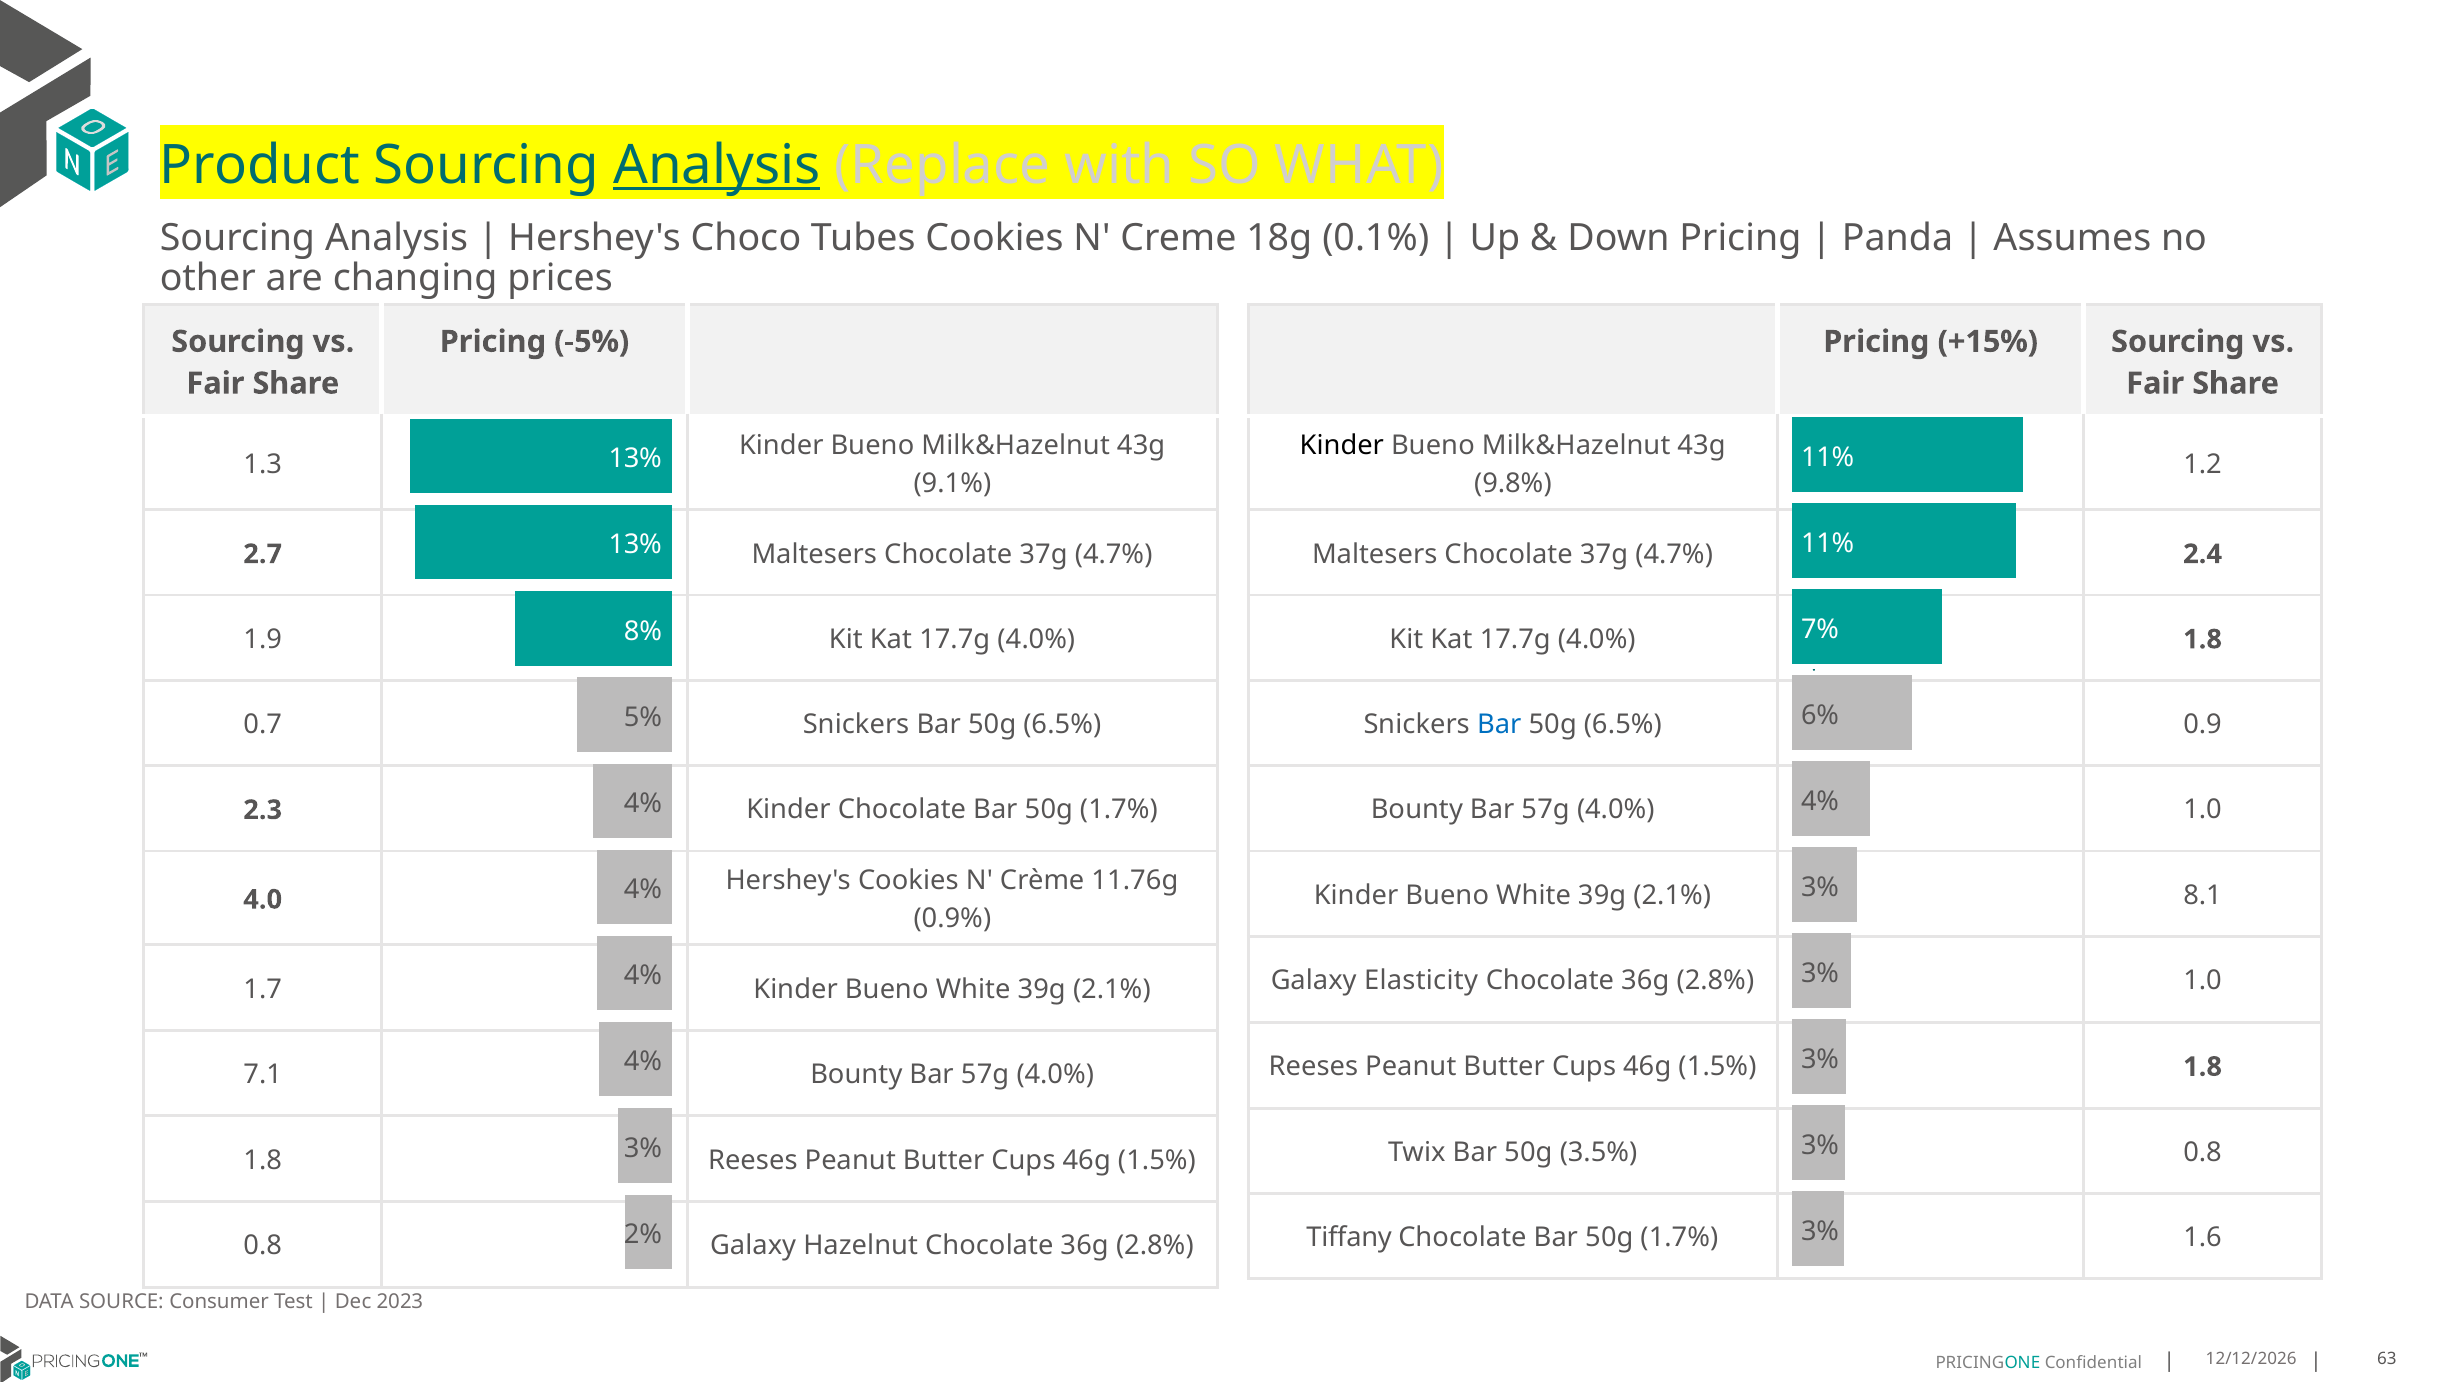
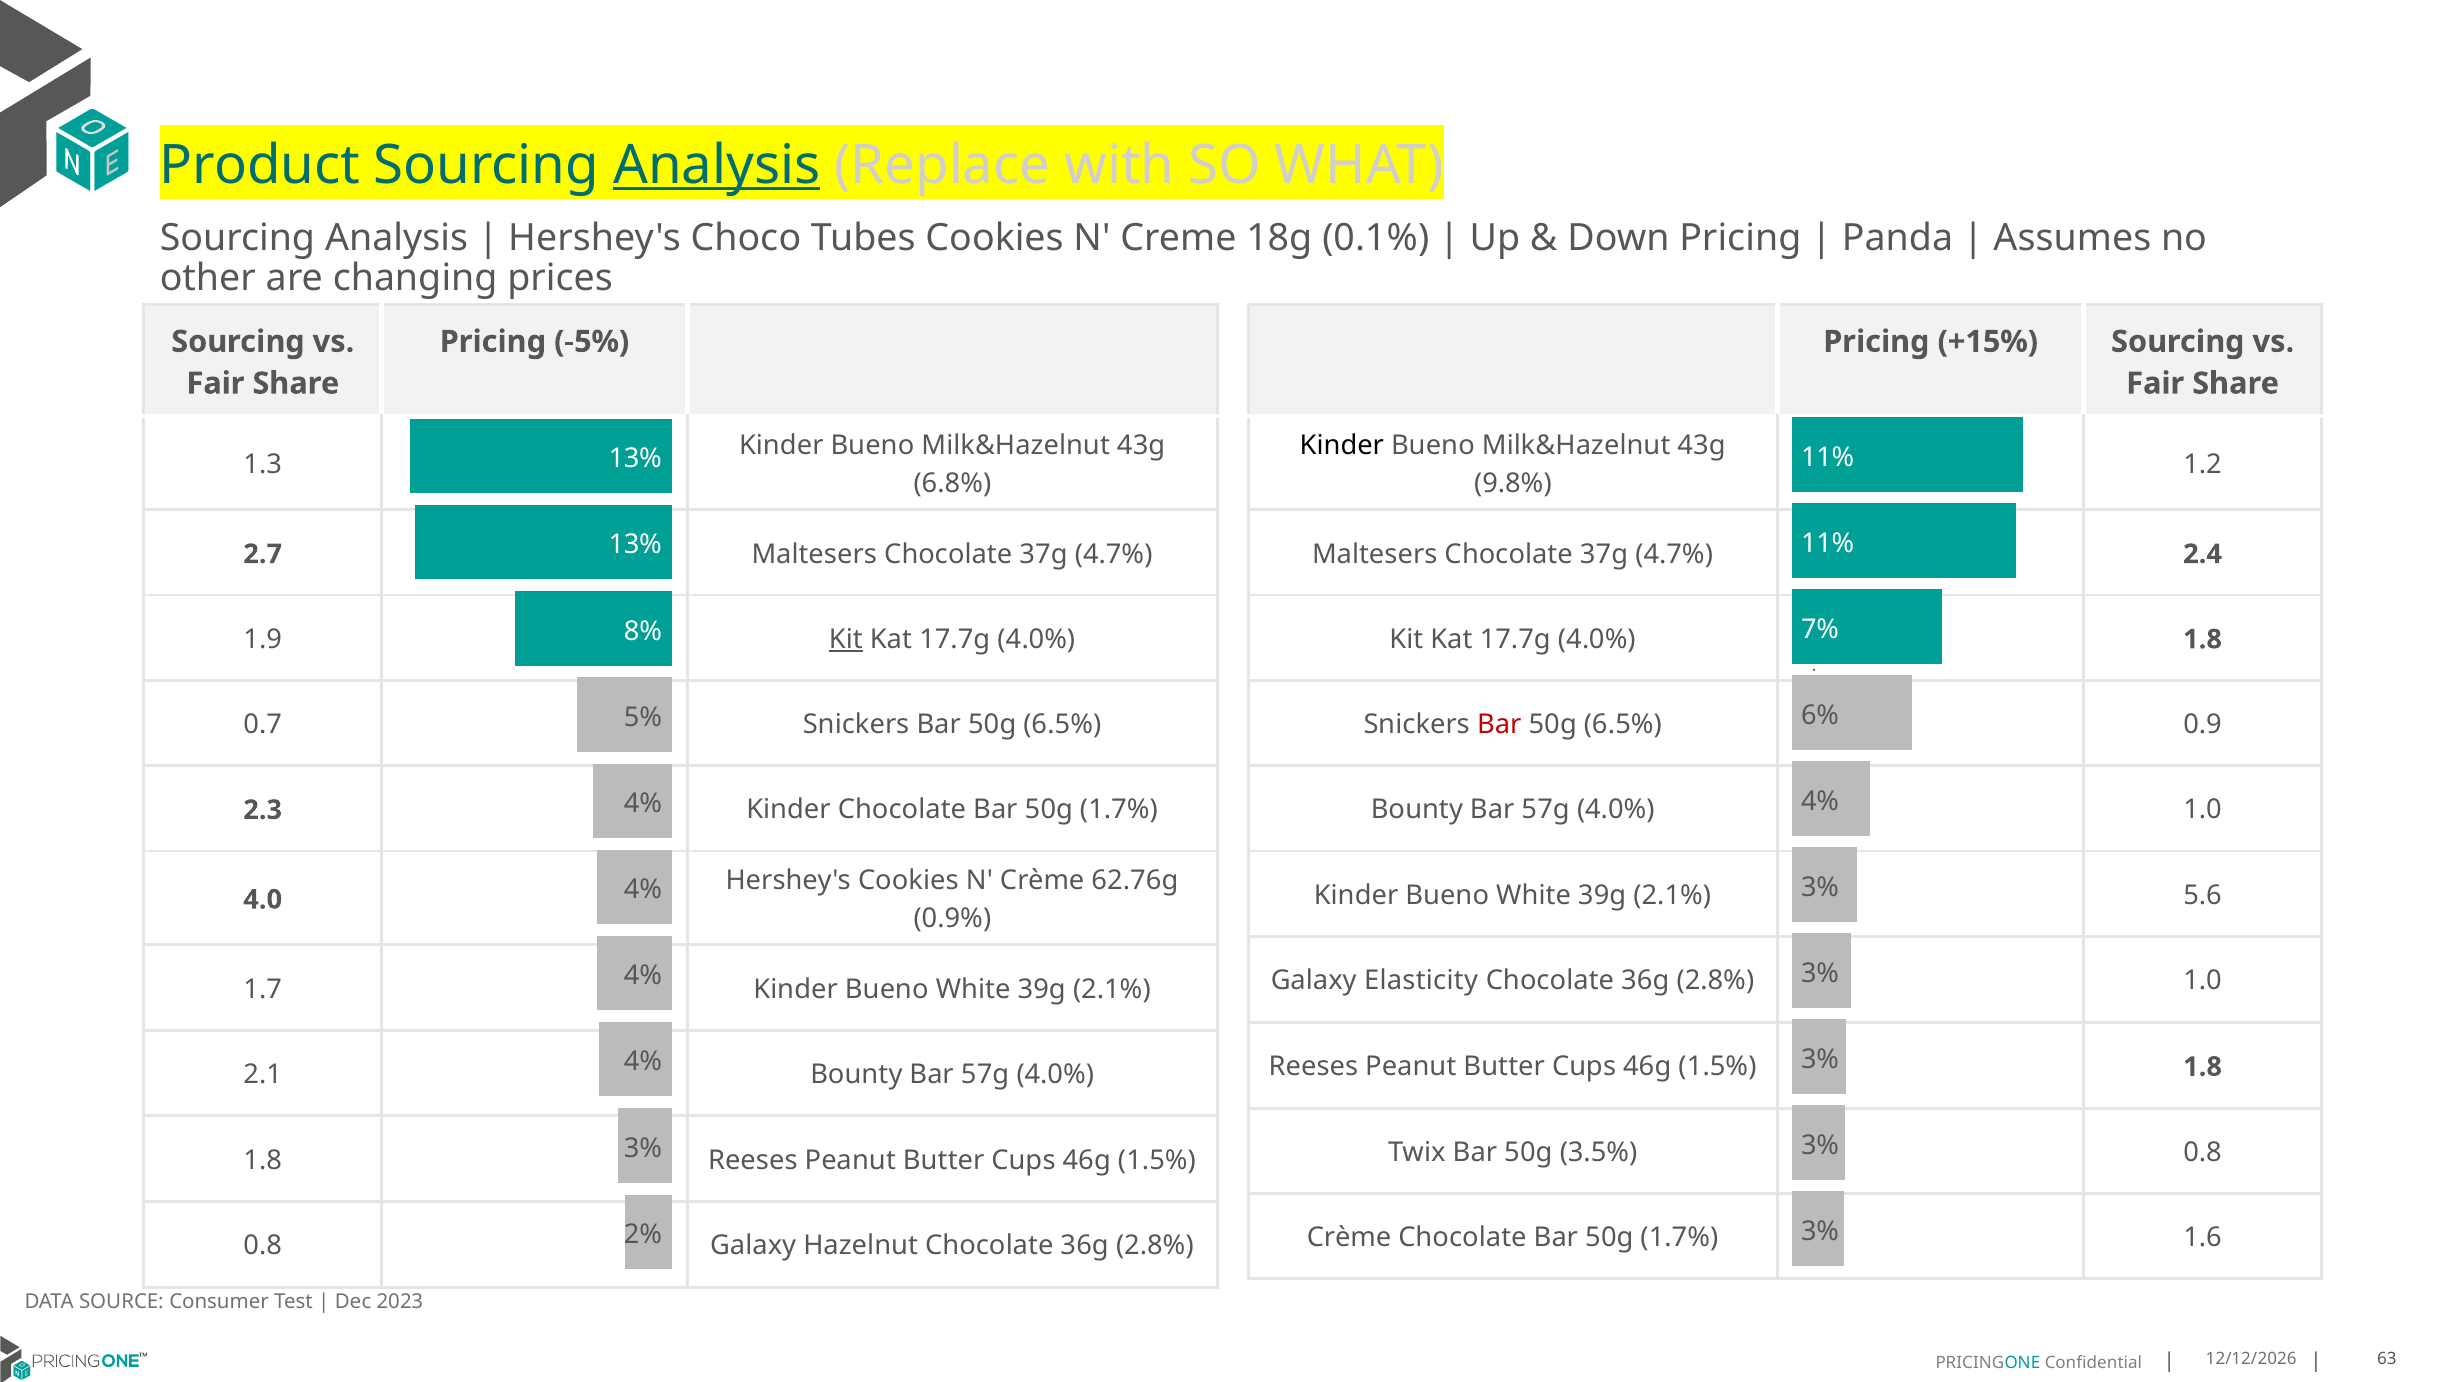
9.1%: 9.1% -> 6.8% (952, 483)
Kit underline: none -> present (846, 639)
Bar colour: blue -> red (1499, 725)
11.76g: 11.76g -> 62.76g (1135, 881)
8.1: 8.1 -> 5.6 (2203, 895)
7.1: 7.1 -> 2.1 (263, 1075)
Tiffany: Tiffany -> Crème (1349, 1238)
